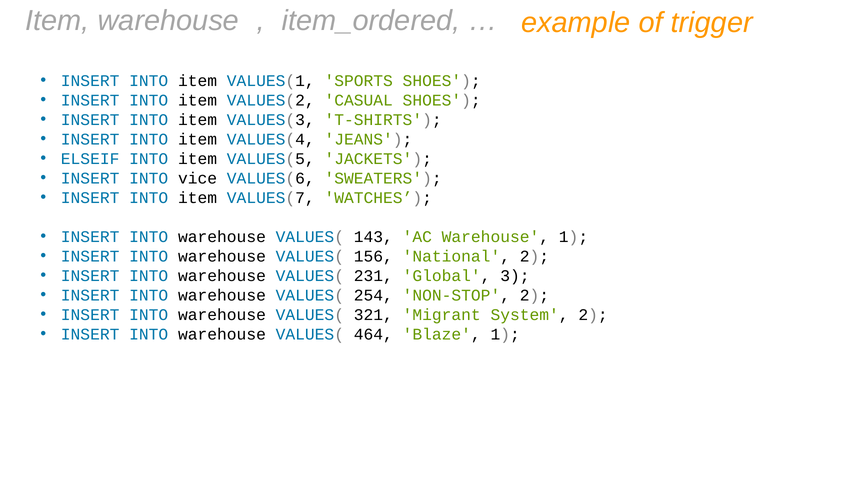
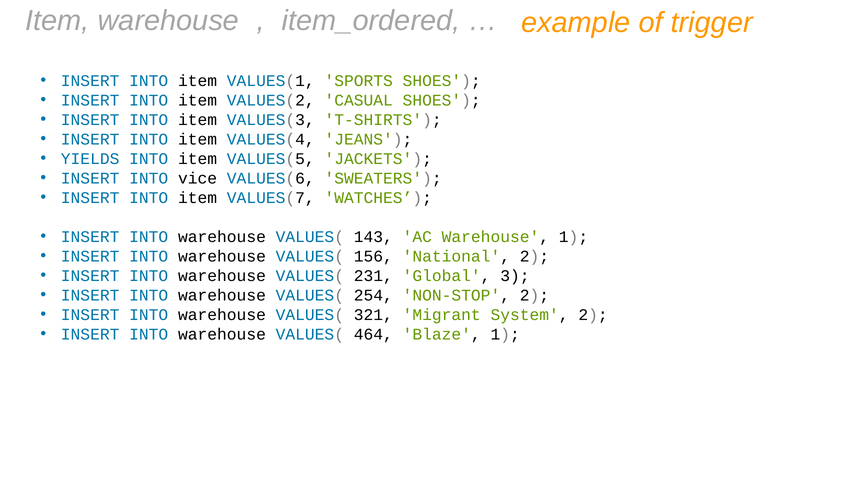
ELSEIF: ELSEIF -> YIELDS (90, 159)
